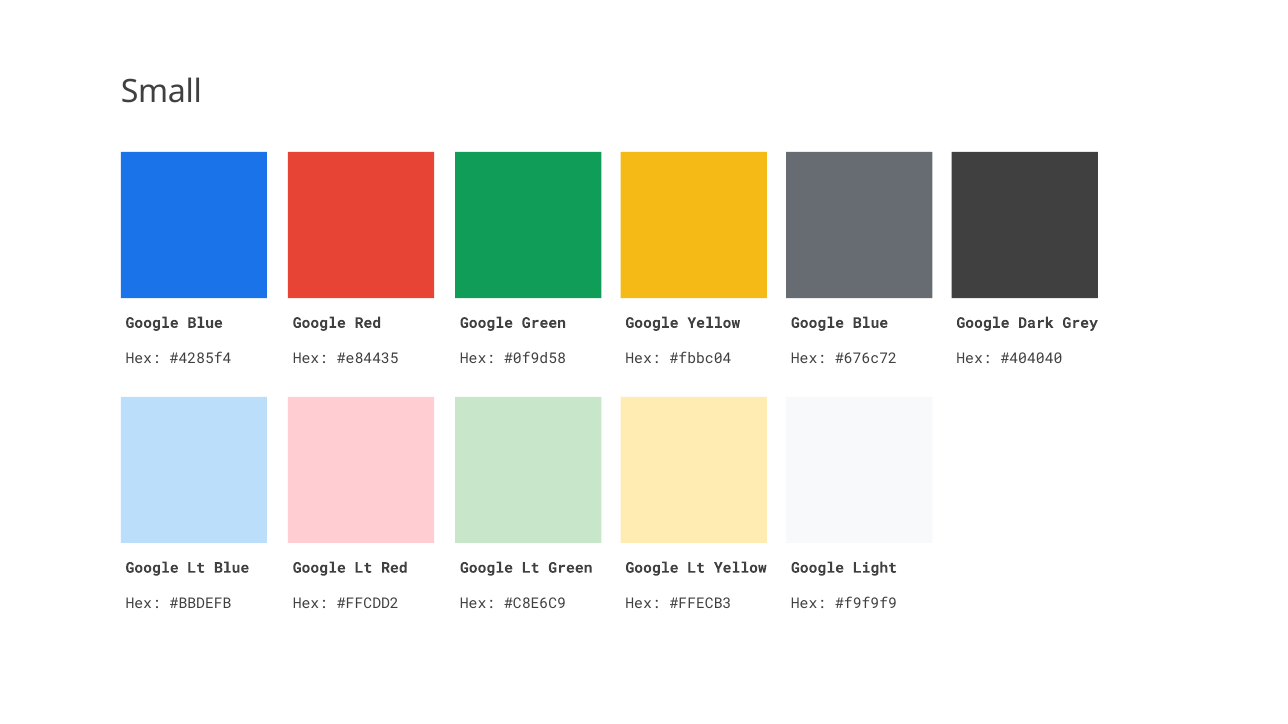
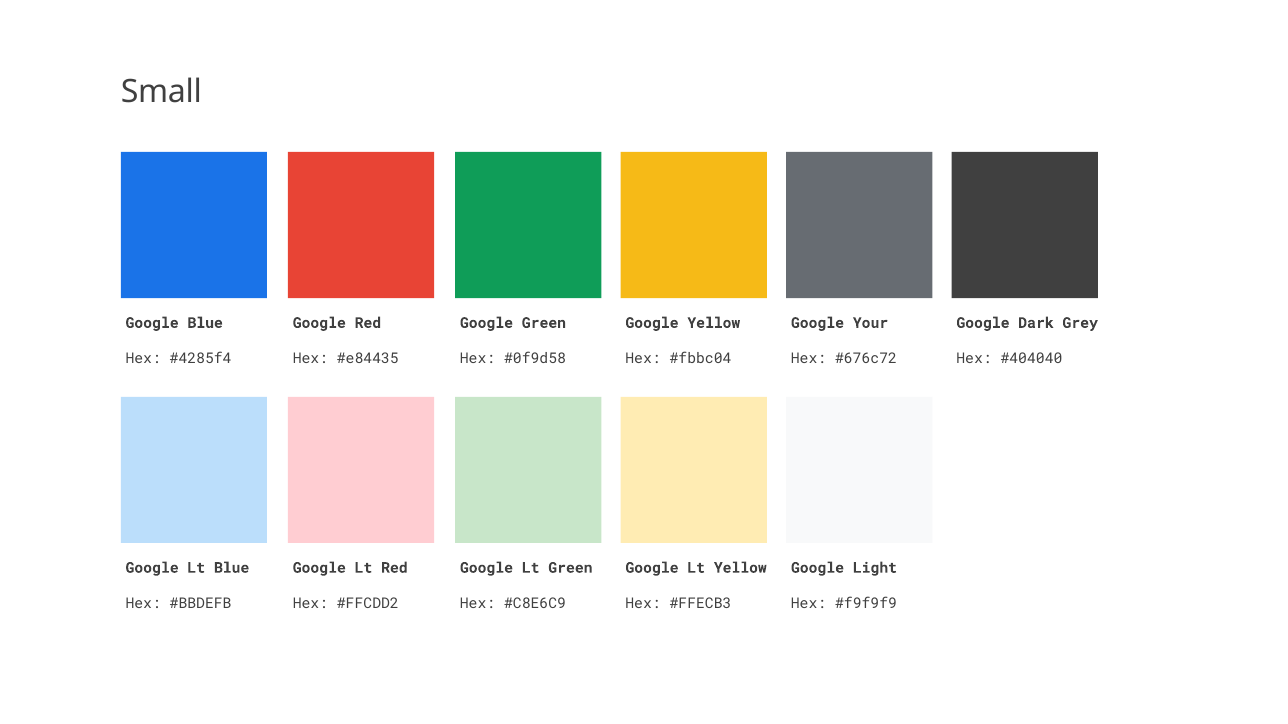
Blue: Blue -> Your (870, 323)
